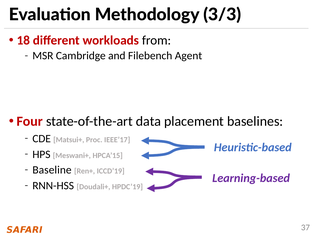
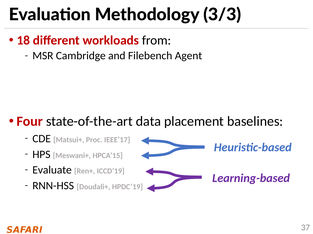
Baseline: Baseline -> Evaluate (52, 171)
